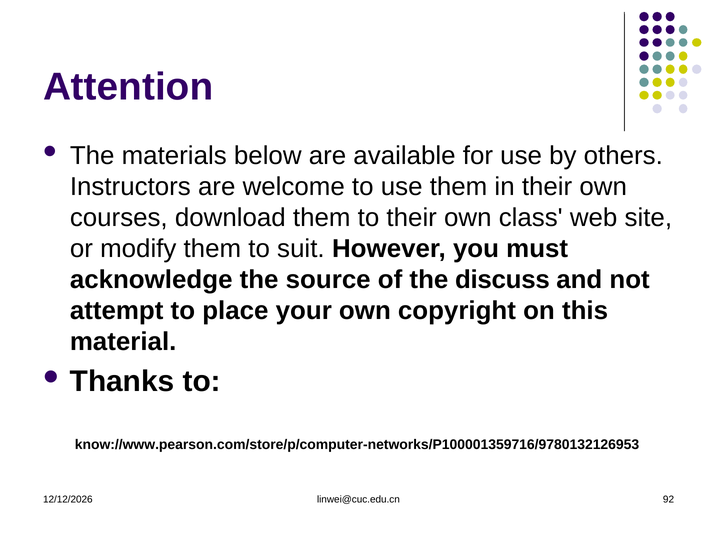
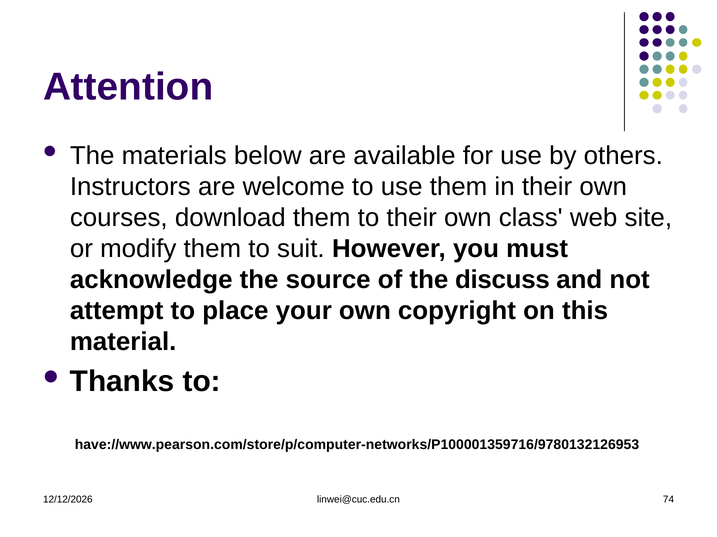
know://www.pearson.com/store/p/computer-networks/P100001359716/9780132126953: know://www.pearson.com/store/p/computer-networks/P100001359716/9780132126953 -> have://www.pearson.com/store/p/computer-networks/P100001359716/9780132126953 (357, 445)
92: 92 -> 74 (669, 500)
